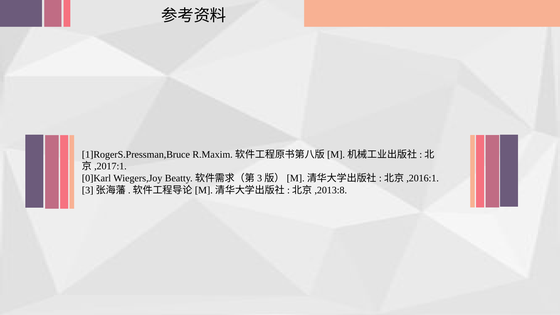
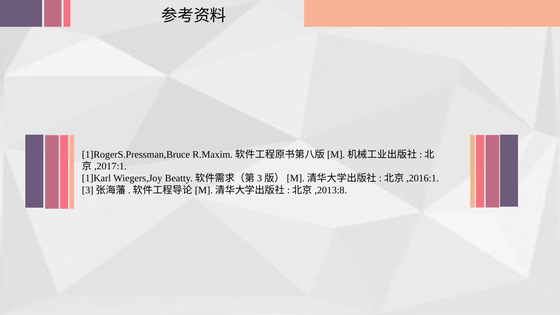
0]Karl: 0]Karl -> 1]Karl (96, 178)
